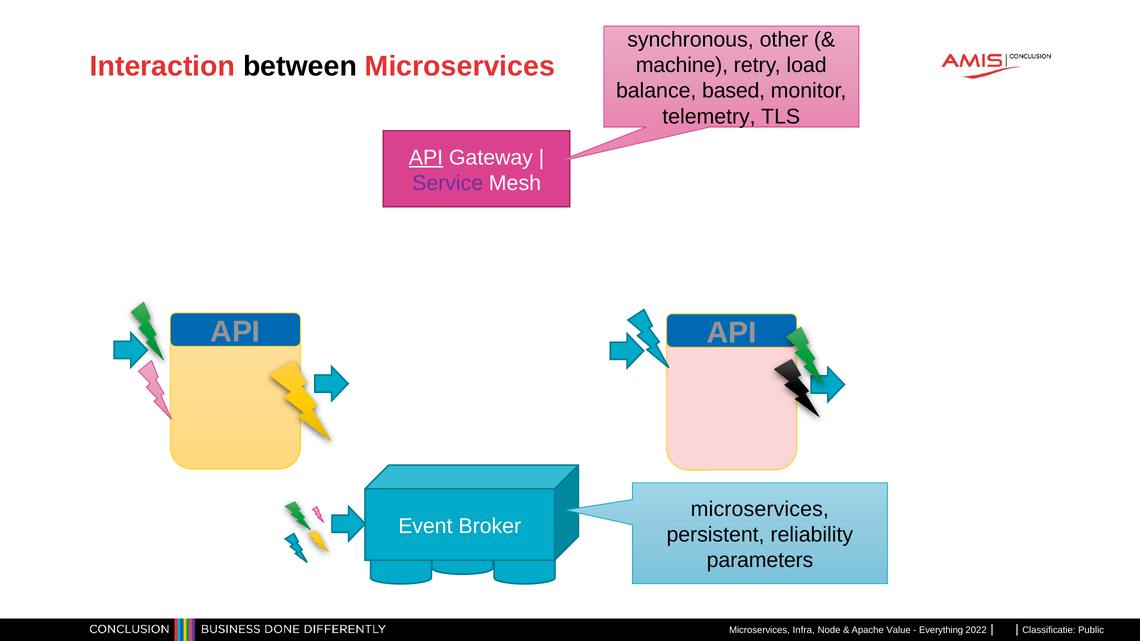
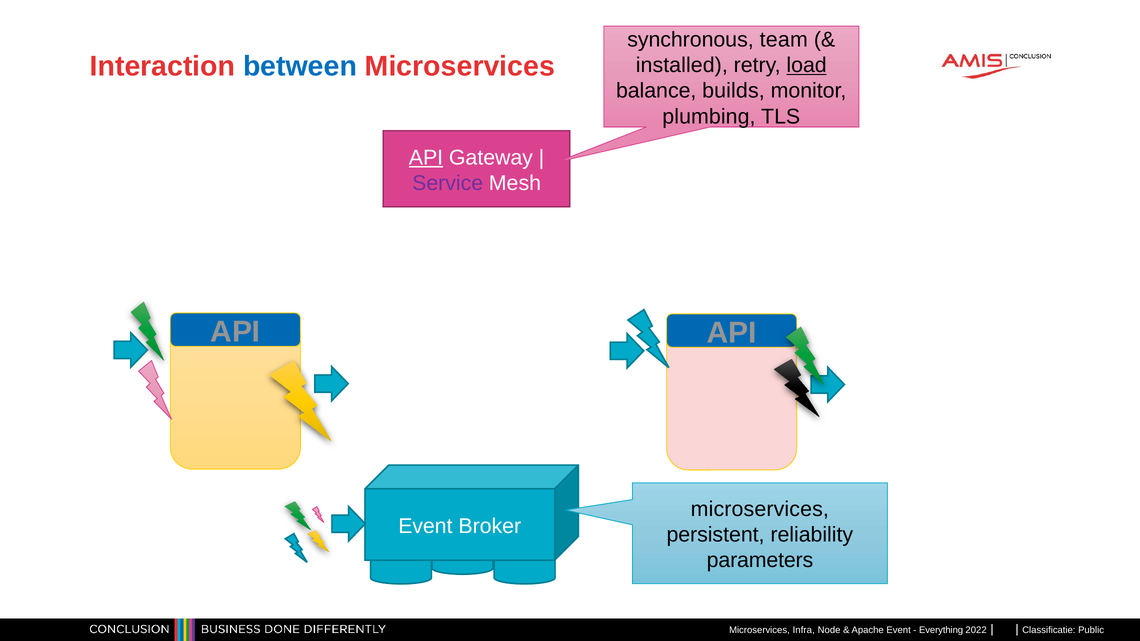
other: other -> team (784, 40)
between colour: black -> blue (300, 67)
machine: machine -> installed (682, 65)
load underline: none -> present (807, 65)
based: based -> builds (733, 91)
telemetry: telemetry -> plumbing (709, 117)
Apache Value: Value -> Event (899, 630)
